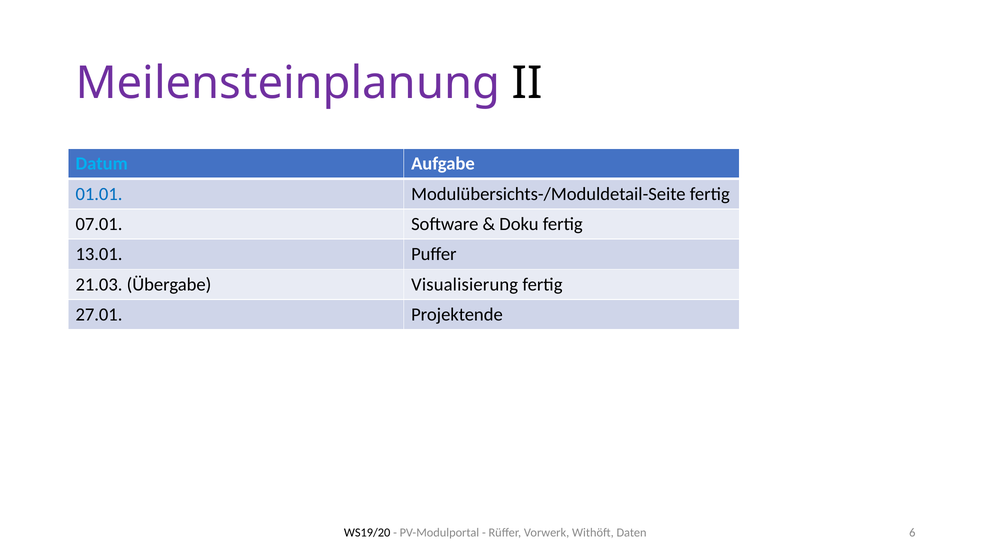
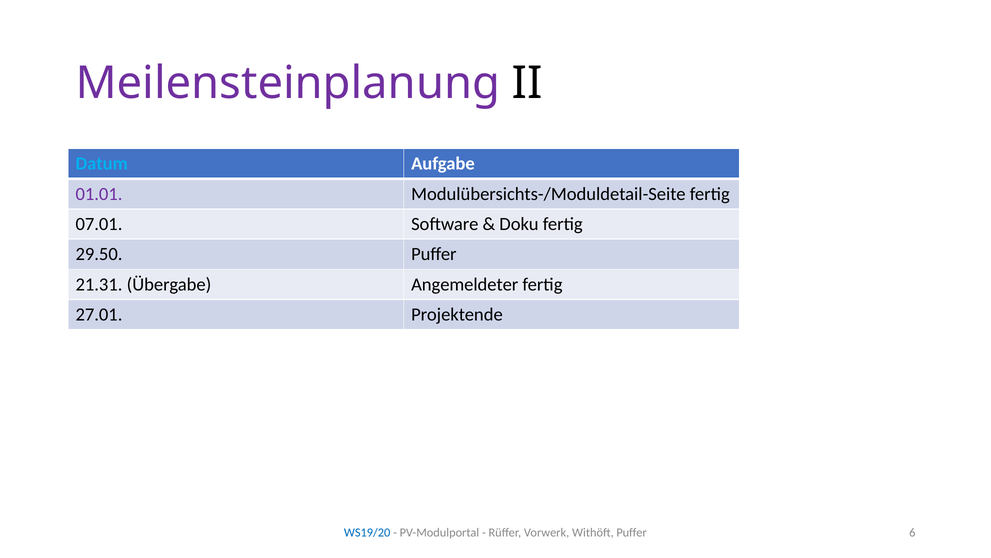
01.01 colour: blue -> purple (99, 194)
13.01: 13.01 -> 29.50 (99, 254)
21.03: 21.03 -> 21.31 (99, 284)
Visualisierung: Visualisierung -> Angemeldeter (465, 284)
WS19/20 colour: black -> blue (367, 532)
Withöft Daten: Daten -> Puffer (632, 532)
